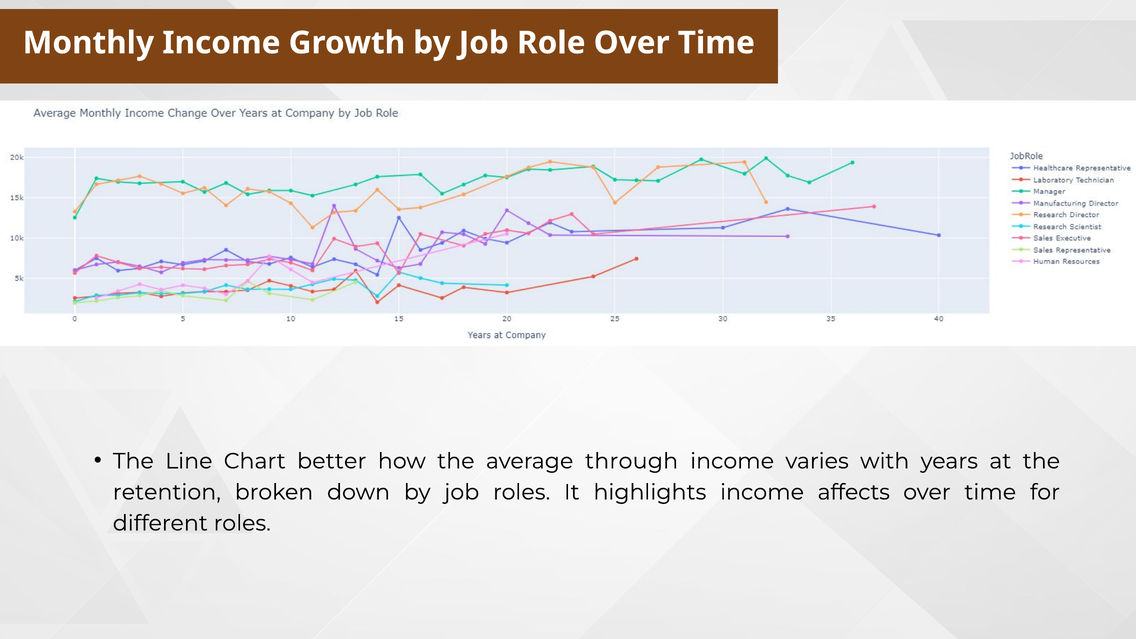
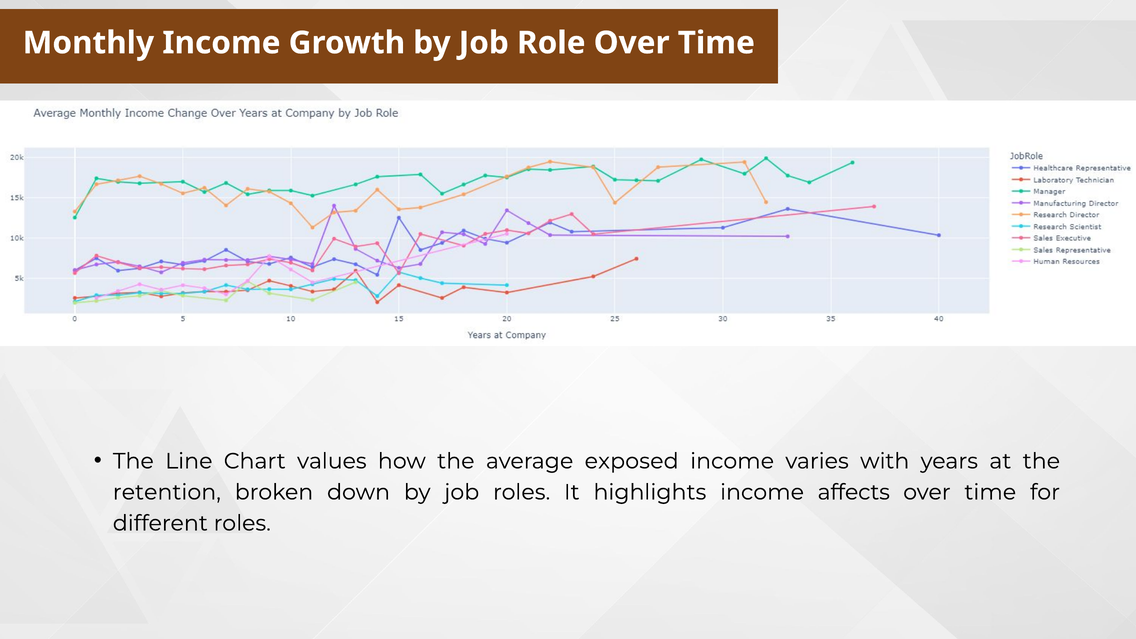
better: better -> values (332, 461)
through: through -> exposed (632, 461)
